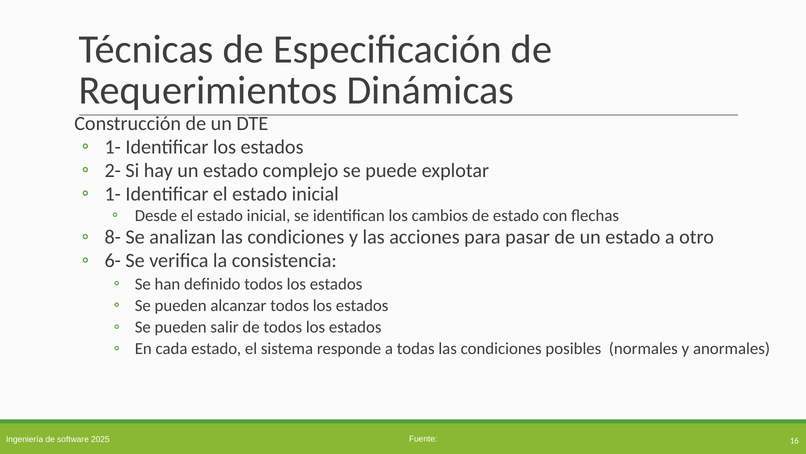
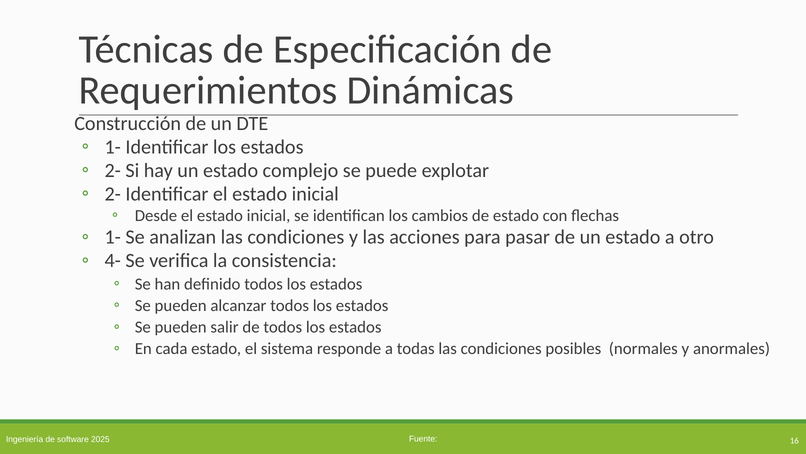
1-: 1- -> 2- (113, 194)
8-: 8- -> 1- (113, 237)
6-: 6- -> 4- (113, 260)
